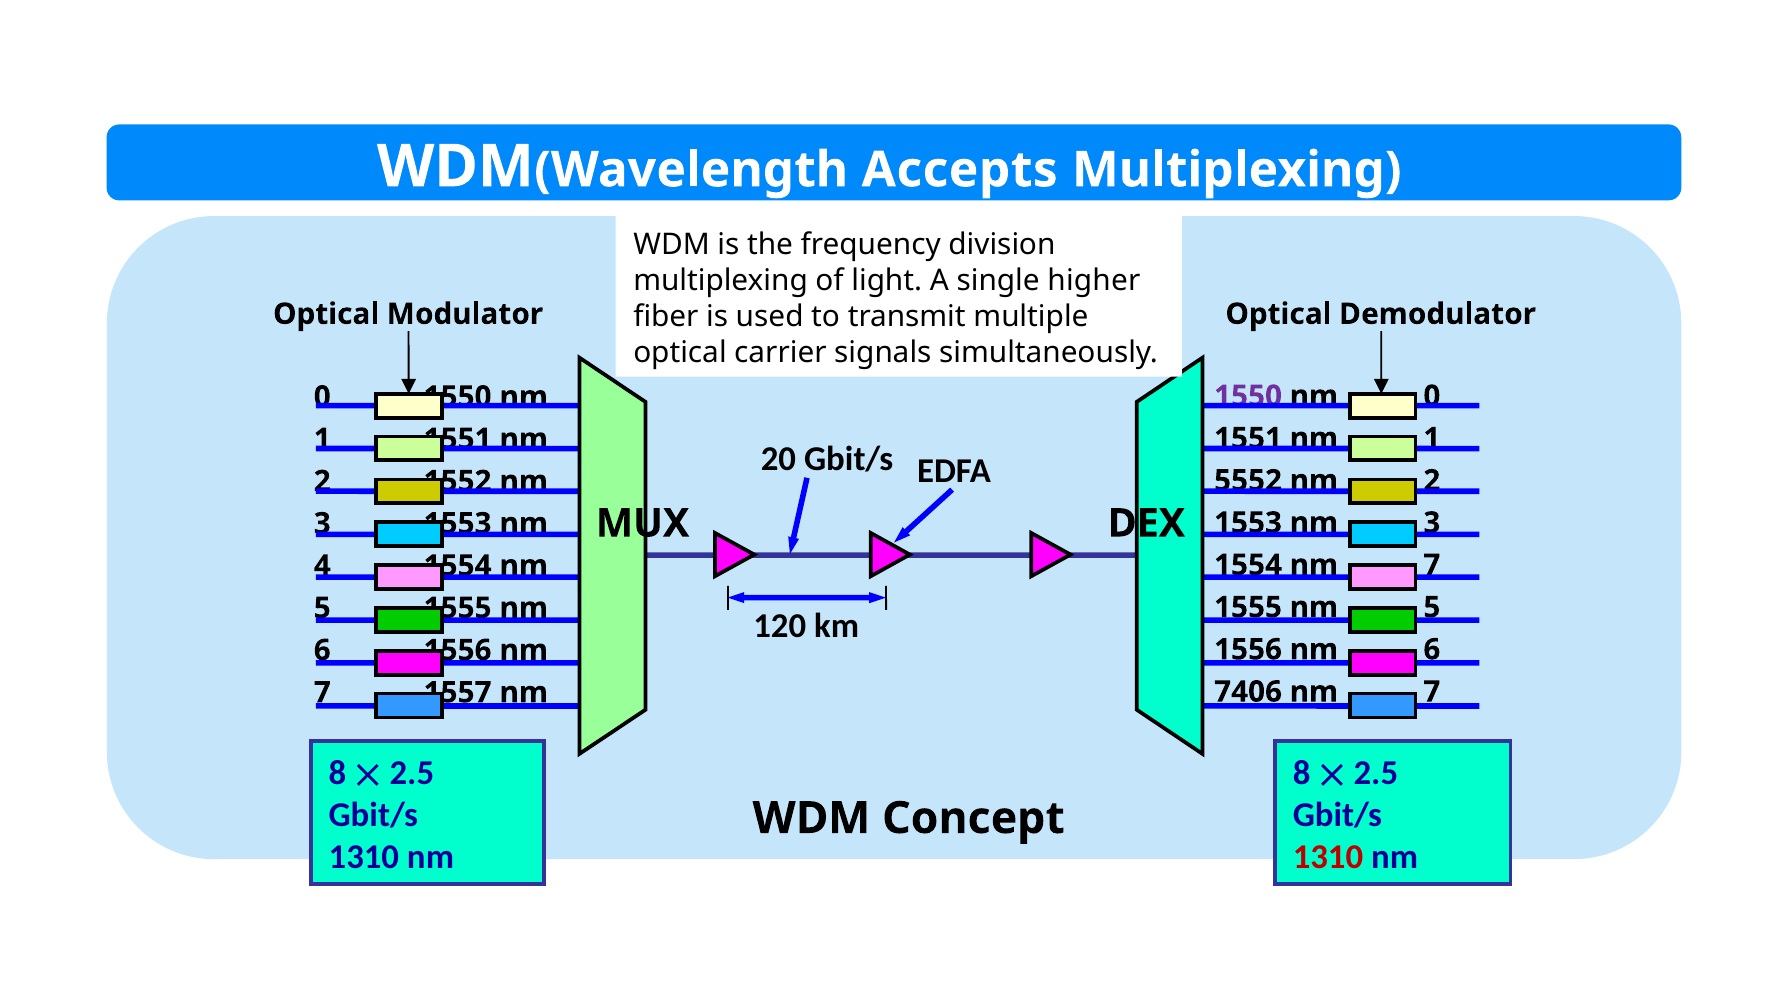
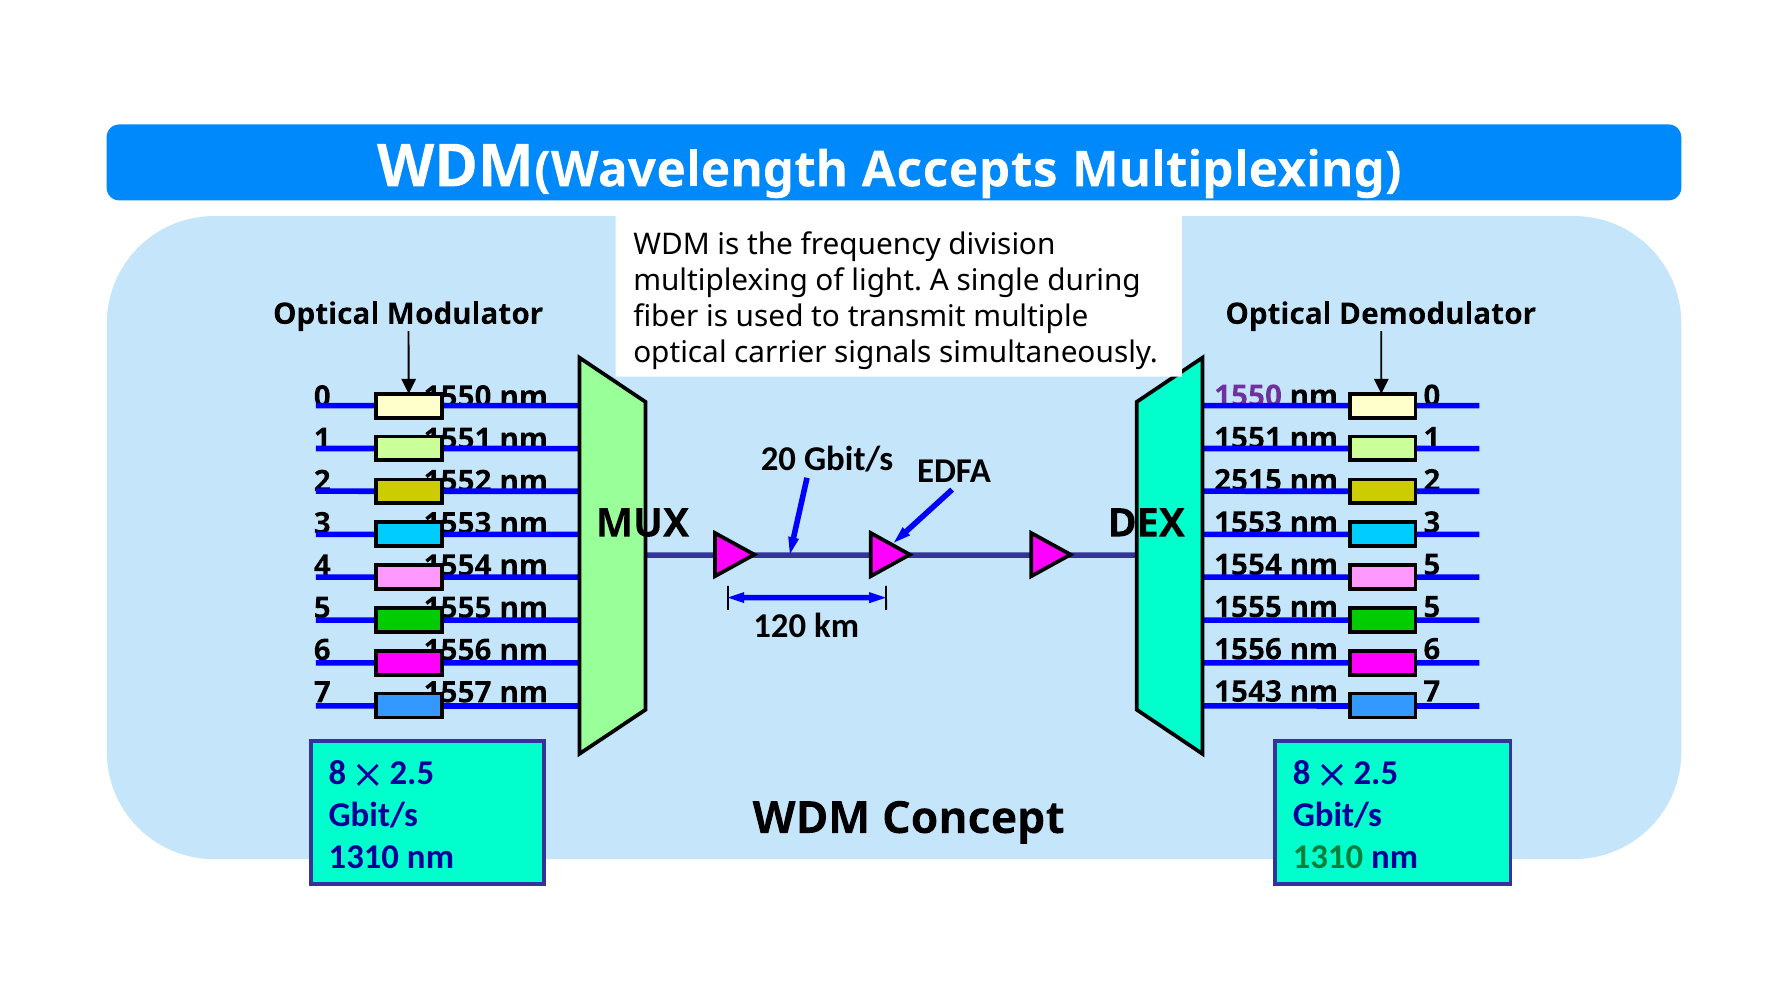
higher: higher -> during (1094, 281)
5552: 5552 -> 2515 (1248, 481)
7: 7 -> 5 (1432, 565)
7406: 7406 -> 1543 (1248, 692)
1310 colour: red -> green (1328, 857)
